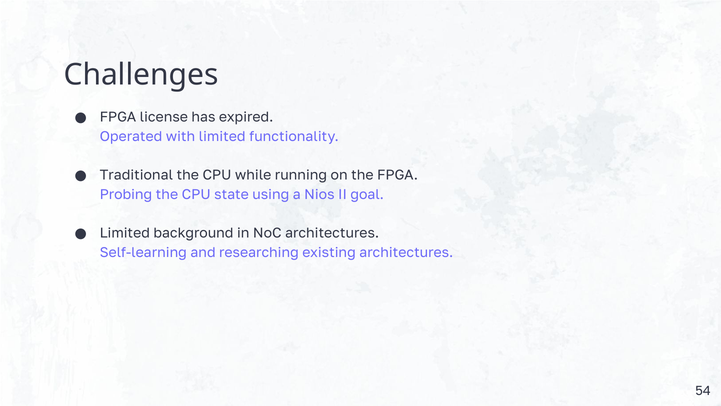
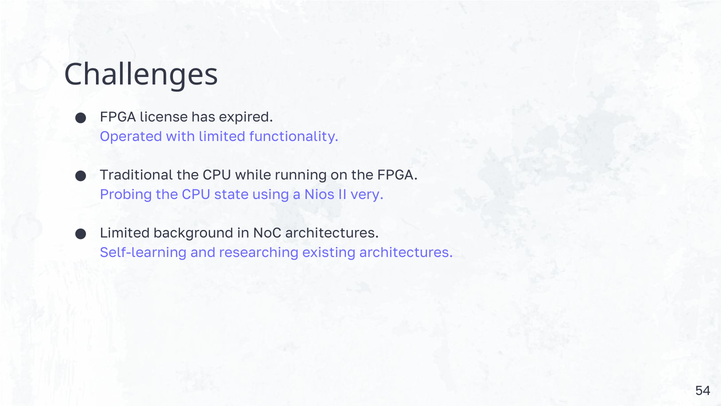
goal: goal -> very (367, 194)
